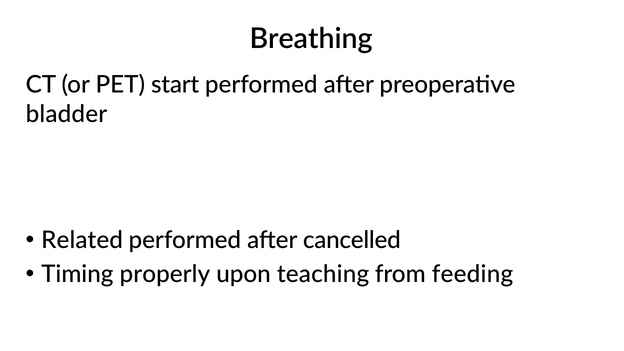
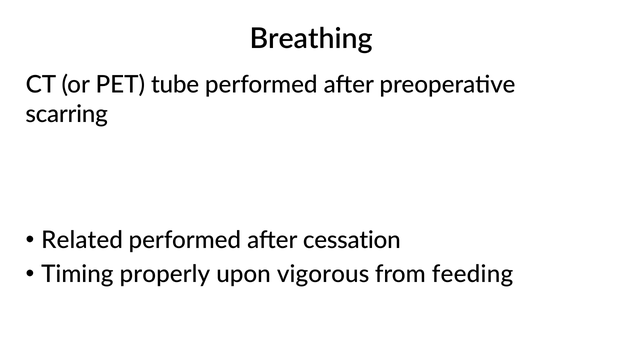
start: start -> tube (175, 85)
bladder: bladder -> scarring (67, 114)
cancelled: cancelled -> cessation (352, 240)
teaching: teaching -> vigorous (323, 274)
